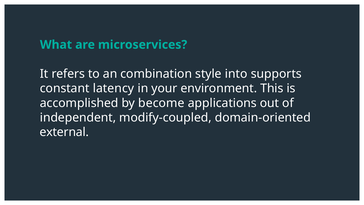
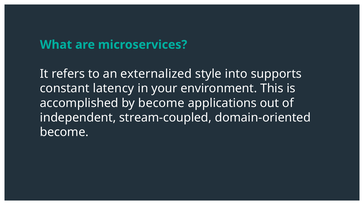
combination: combination -> externalized (156, 74)
modify-coupled: modify-coupled -> stream-coupled (165, 117)
external: external -> become (64, 132)
